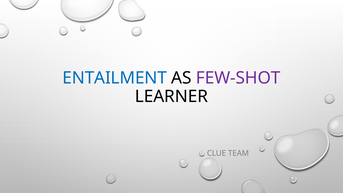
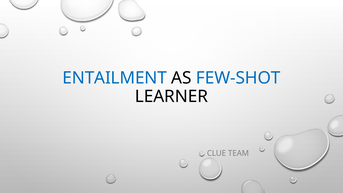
FEW-SHOT colour: purple -> blue (238, 78)
